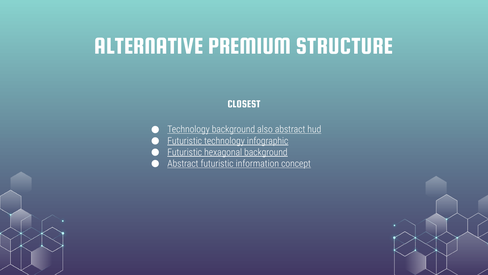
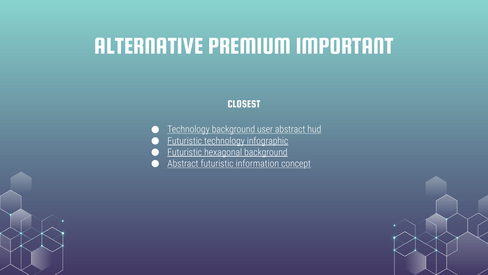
STRUCTURE: STRUCTURE -> IMPORTANT (345, 46)
also: also -> user (265, 129)
